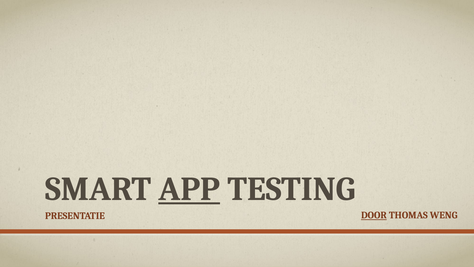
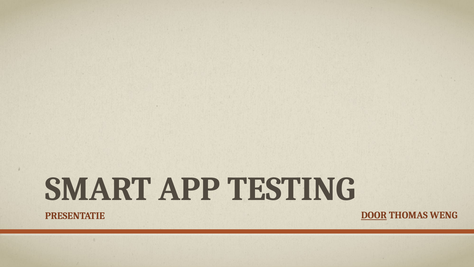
APP underline: present -> none (189, 189)
